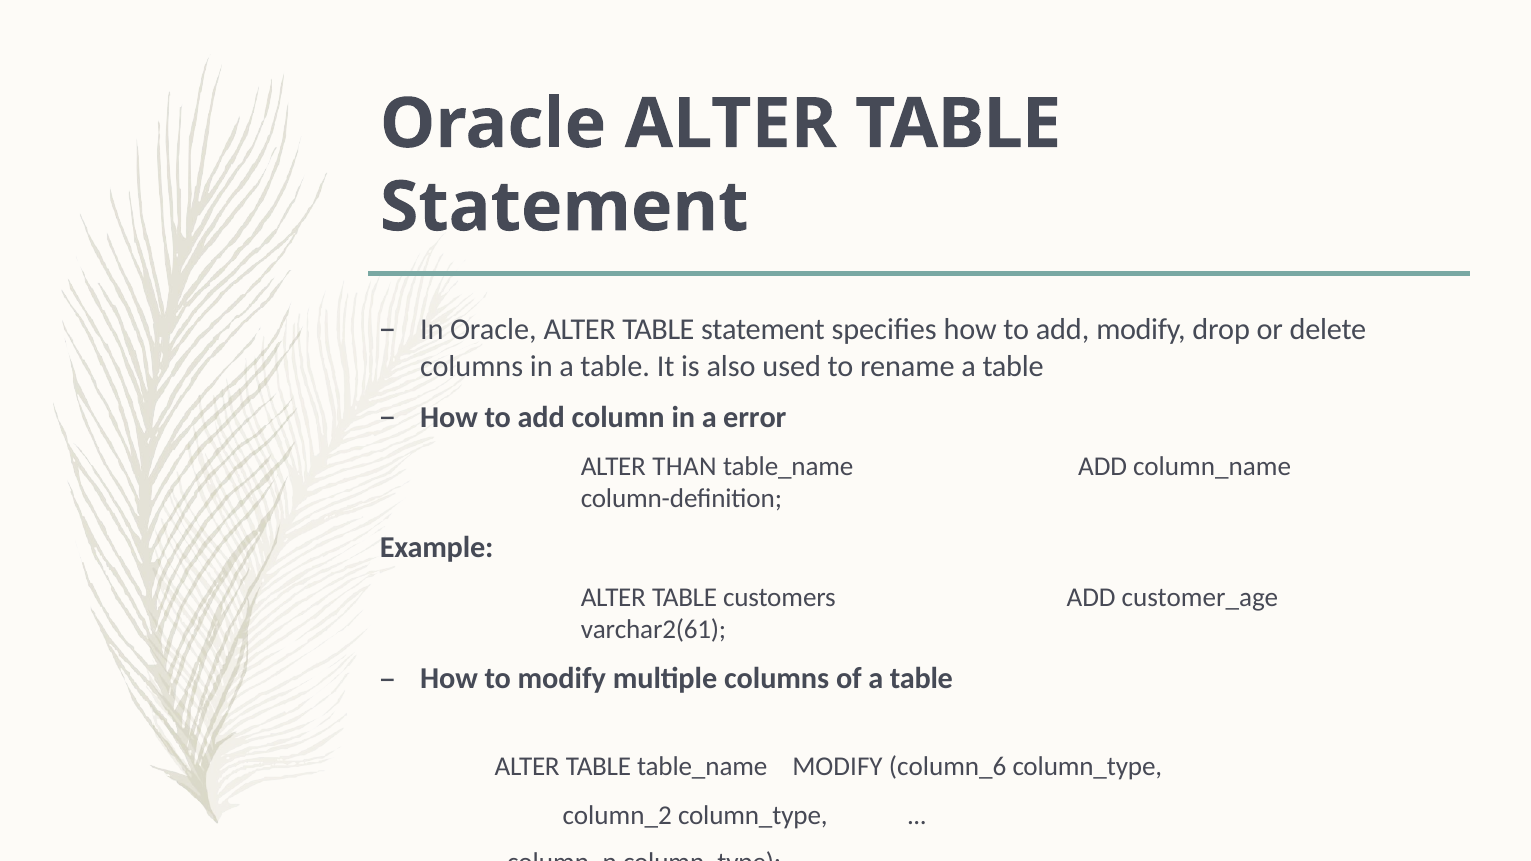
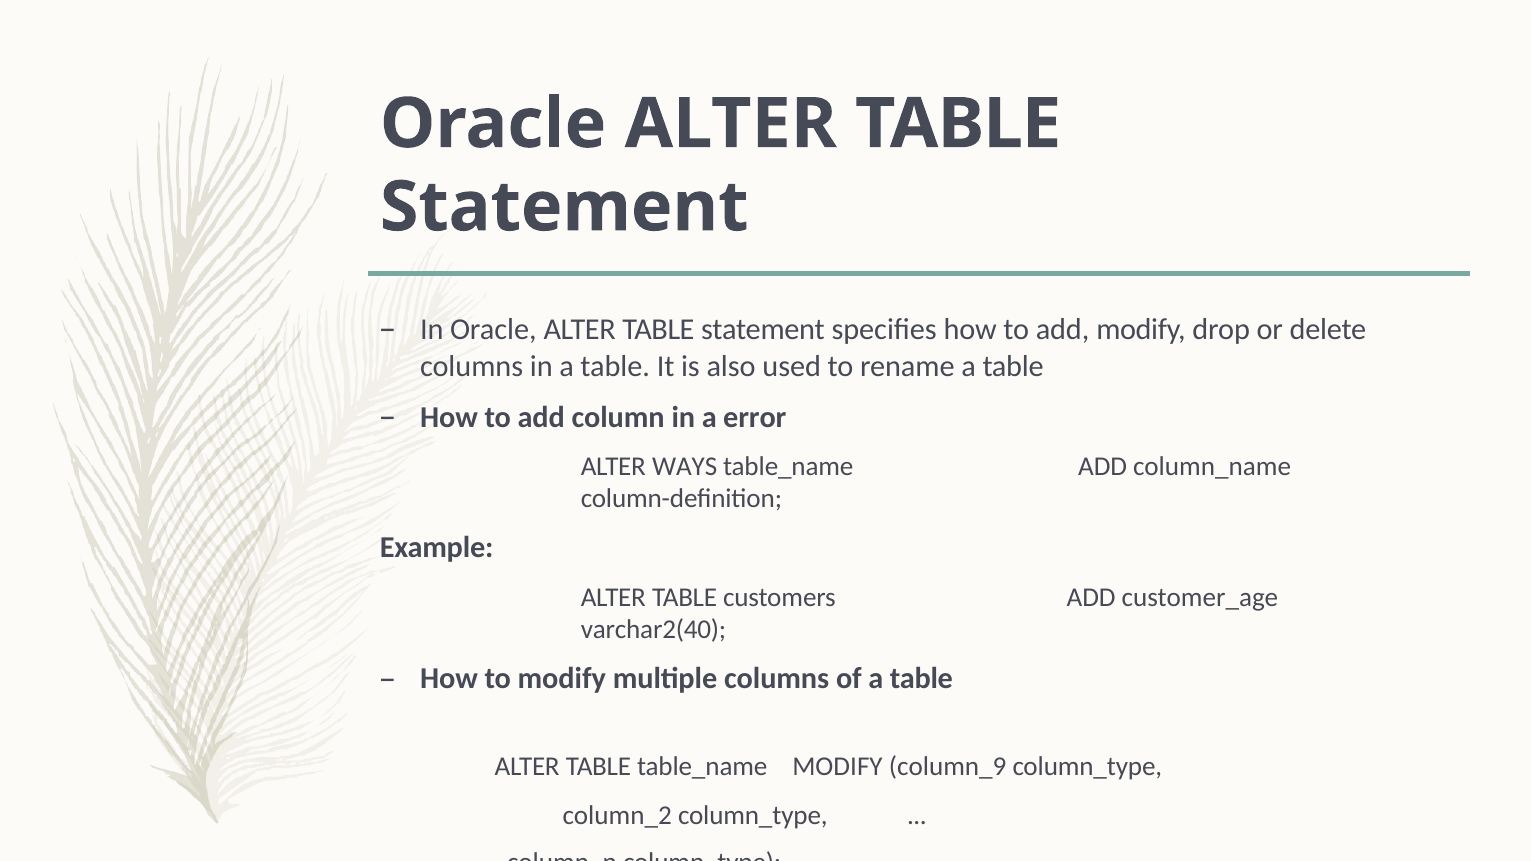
THAN: THAN -> WAYS (685, 467)
varchar2(61: varchar2(61 -> varchar2(40 (653, 630)
column_6: column_6 -> column_9 (948, 767)
